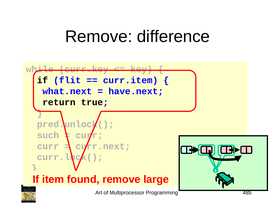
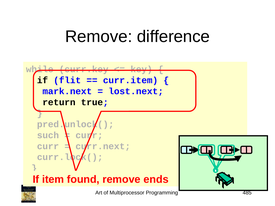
what.next: what.next -> mark.next (67, 91)
have.next: have.next -> lost.next (136, 91)
large: large -> ends (156, 180)
